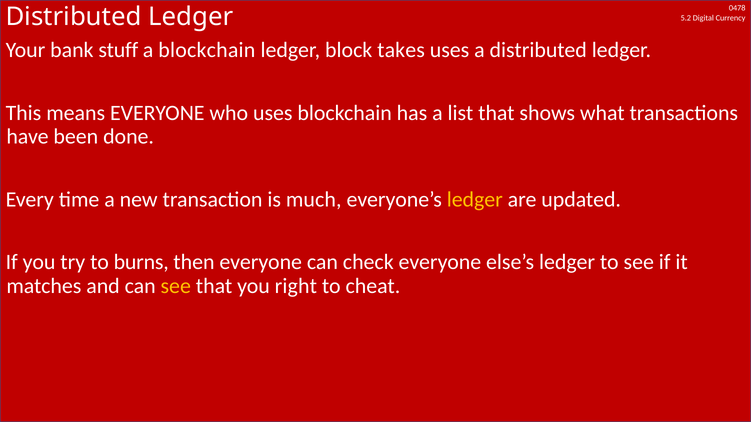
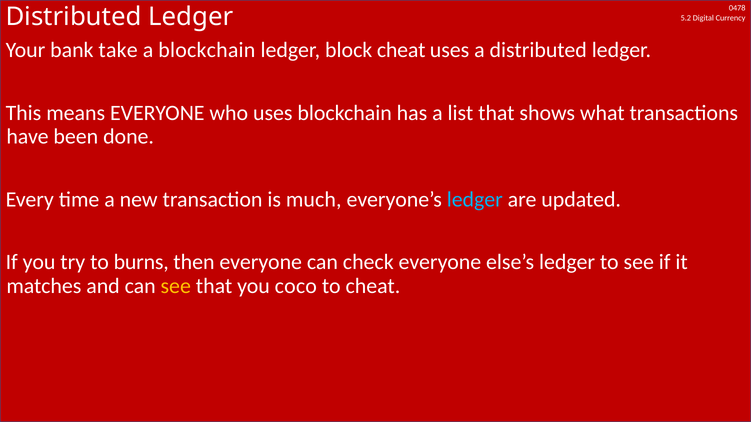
stuff: stuff -> take (118, 50)
block takes: takes -> cheat (401, 50)
ledger colour: yellow -> light blue (475, 200)
right: right -> coco (296, 286)
